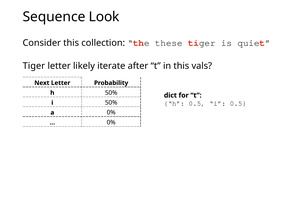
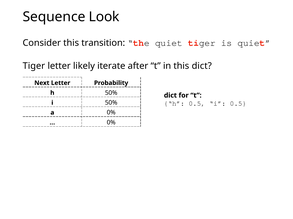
collection: collection -> transition (103, 43)
the these: these -> quiet (169, 43)
this vals: vals -> dict (202, 66)
